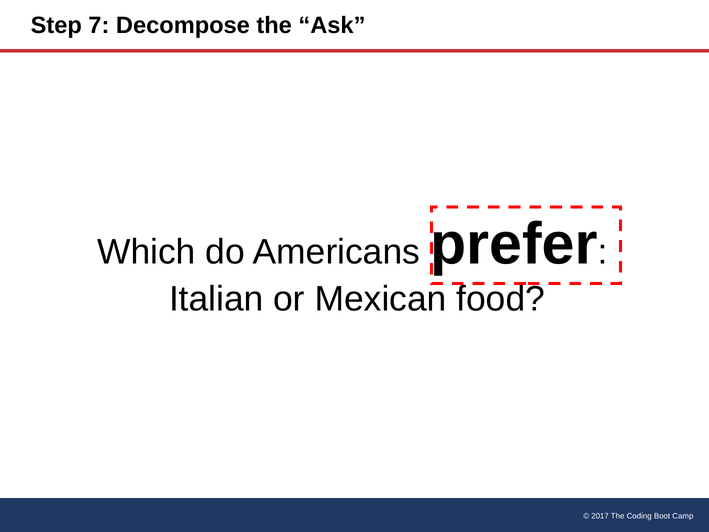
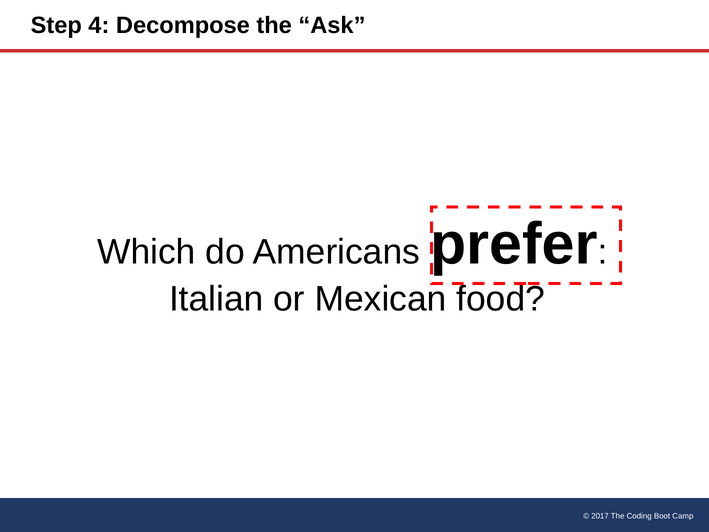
7: 7 -> 4 (99, 25)
